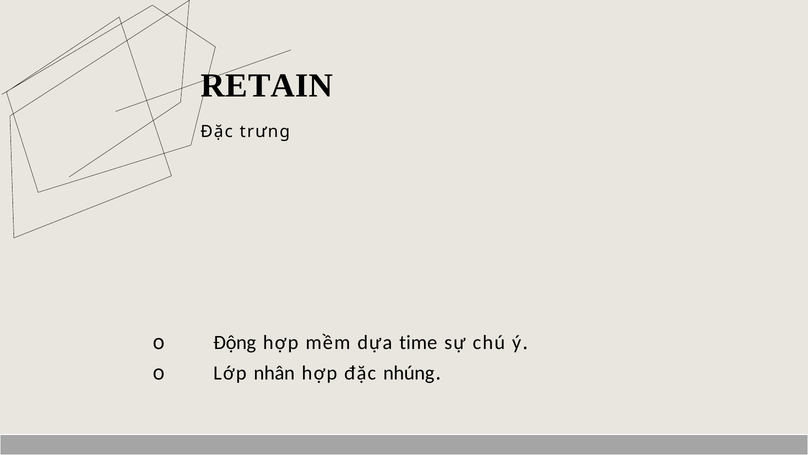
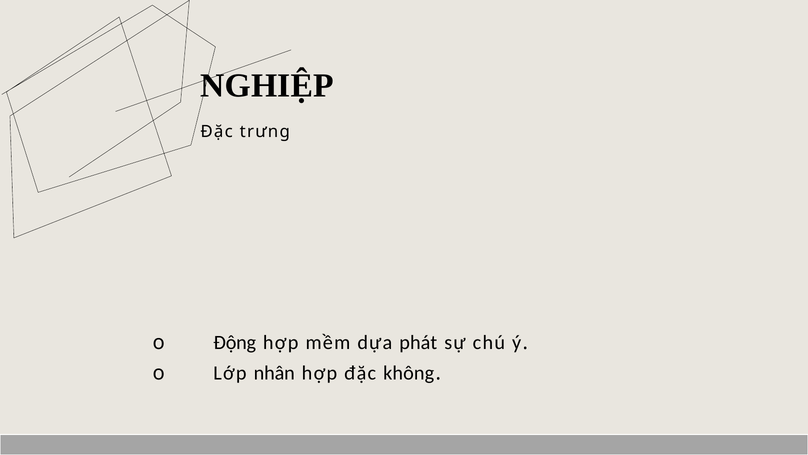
RETAIN: RETAIN -> NGHIỆP (267, 86)
time: time -> phát (418, 342)
nhúng: nhúng -> không (409, 373)
